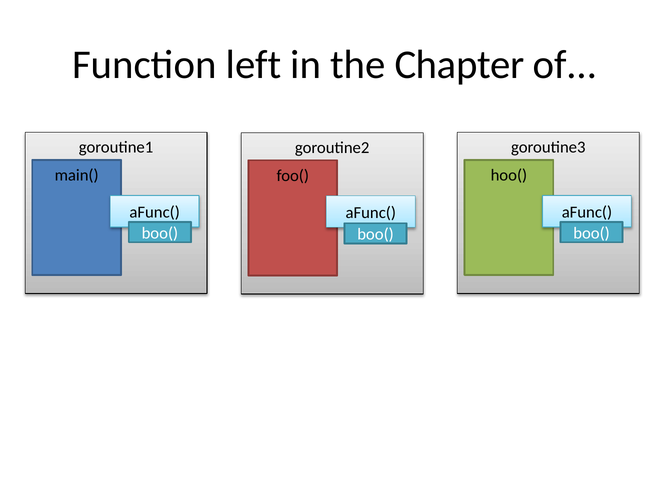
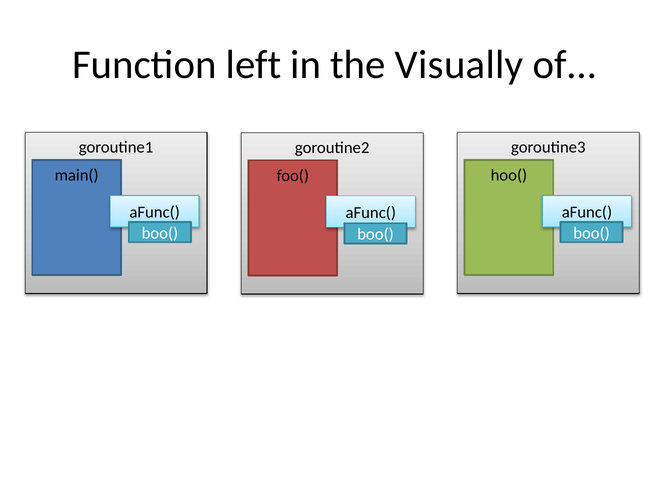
Chapter: Chapter -> Visually (459, 65)
